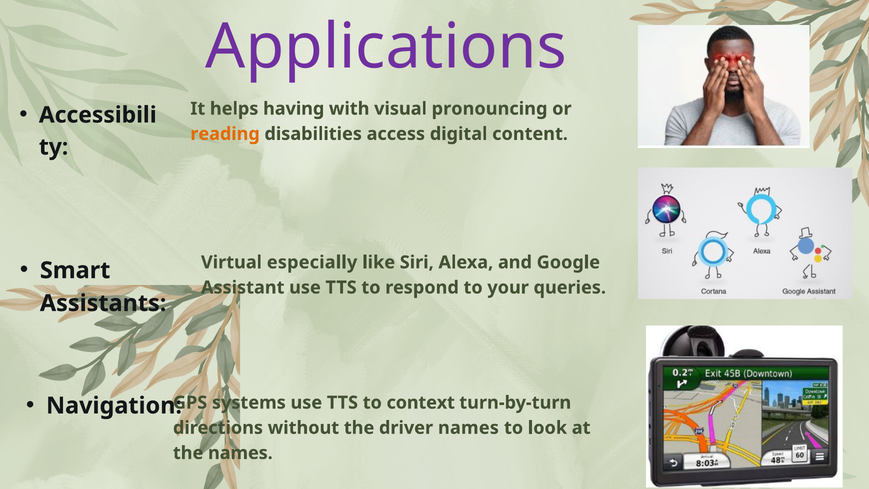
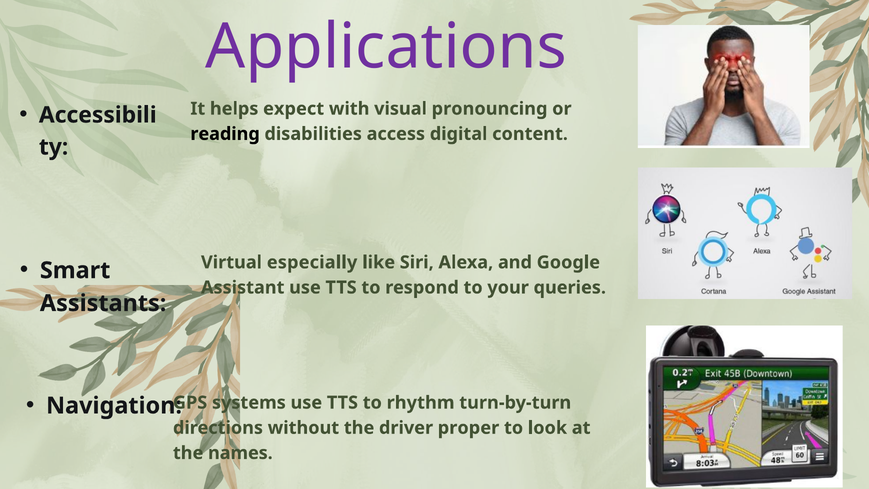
having: having -> expect (294, 109)
reading colour: orange -> black (225, 134)
context: context -> rhythm (421, 403)
driver names: names -> proper (469, 428)
